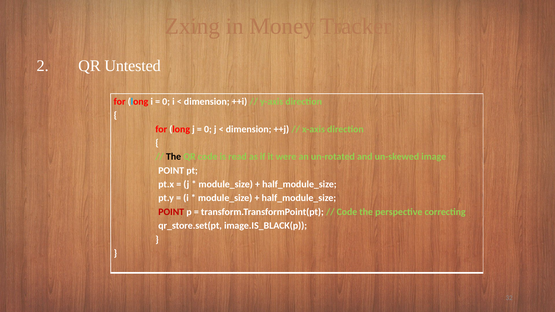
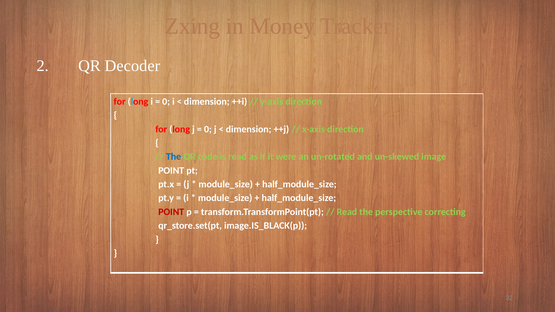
Untested: Untested -> Decoder (132, 66)
The colour: black -> blue (174, 157)
Code: Code -> Read (347, 212)
